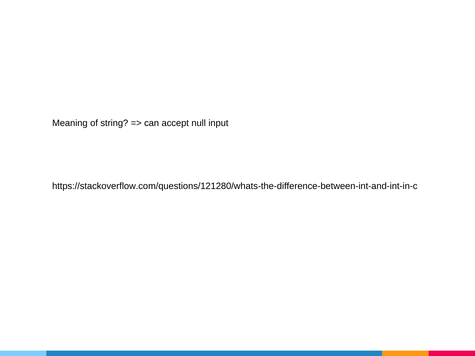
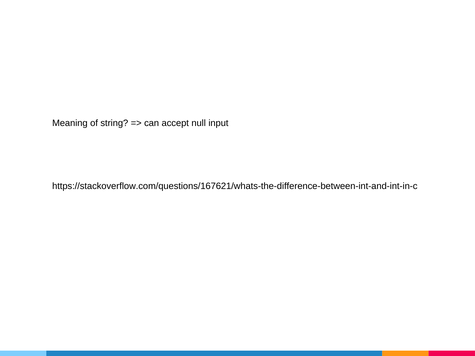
https://stackoverflow.com/questions/121280/whats-the-difference-between-int-and-int-in-c: https://stackoverflow.com/questions/121280/whats-the-difference-between-int-and-int-in-c -> https://stackoverflow.com/questions/167621/whats-the-difference-between-int-and-int-in-c (235, 186)
